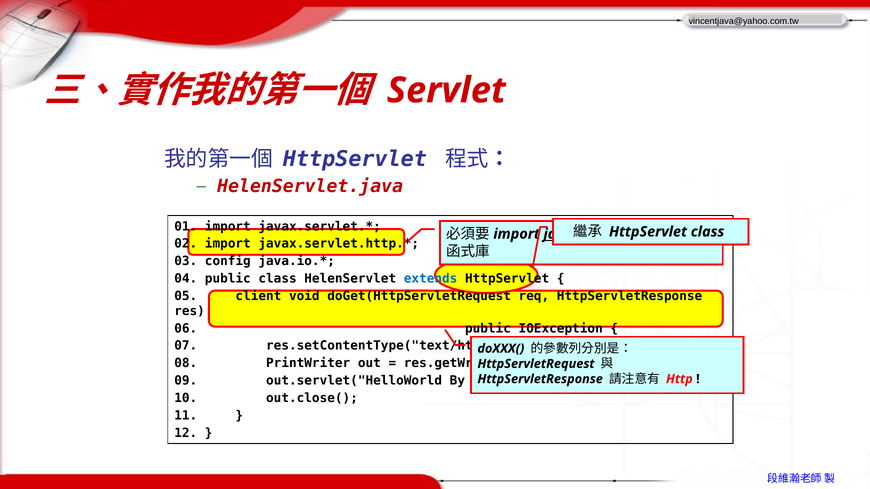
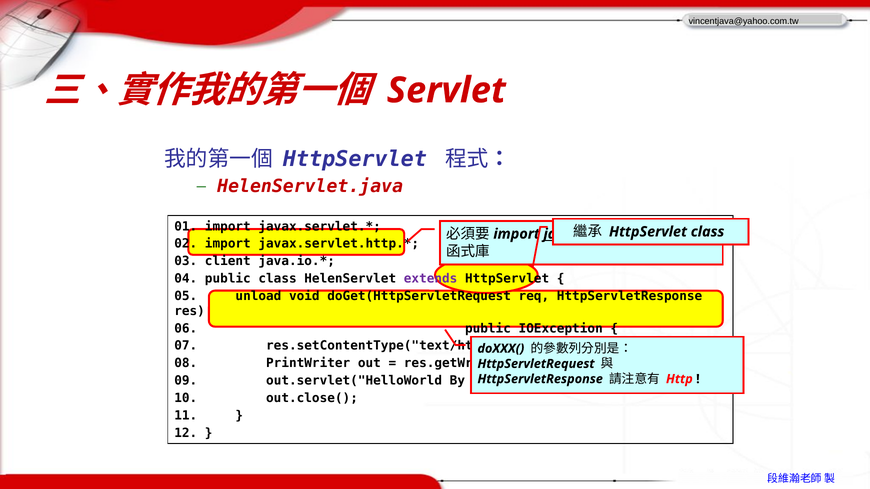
config: config -> client (228, 261)
extends colour: blue -> purple (431, 279)
client: client -> unload (258, 296)
